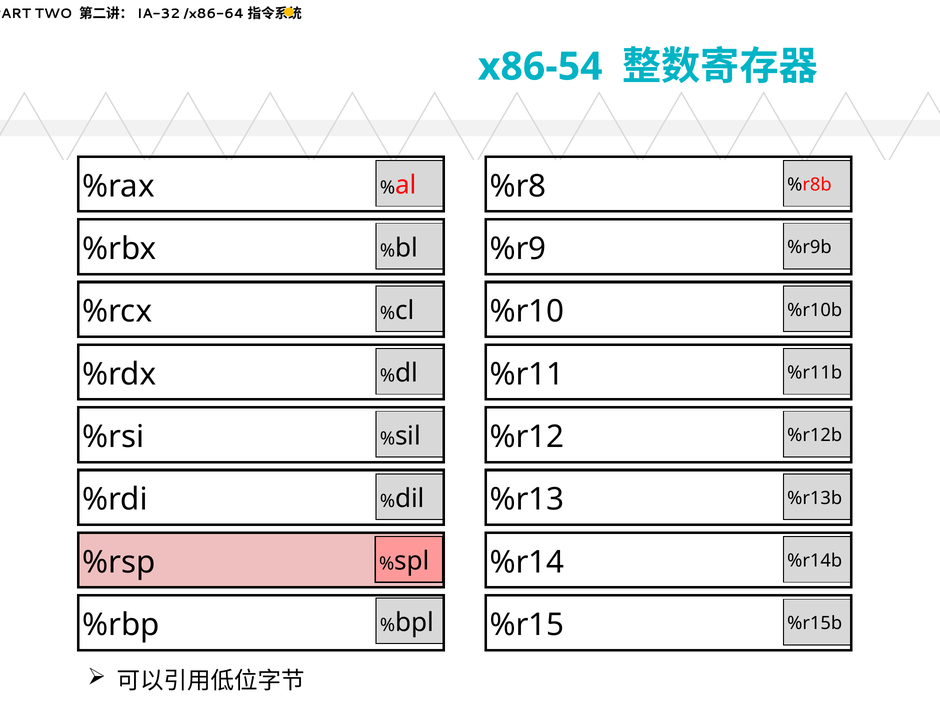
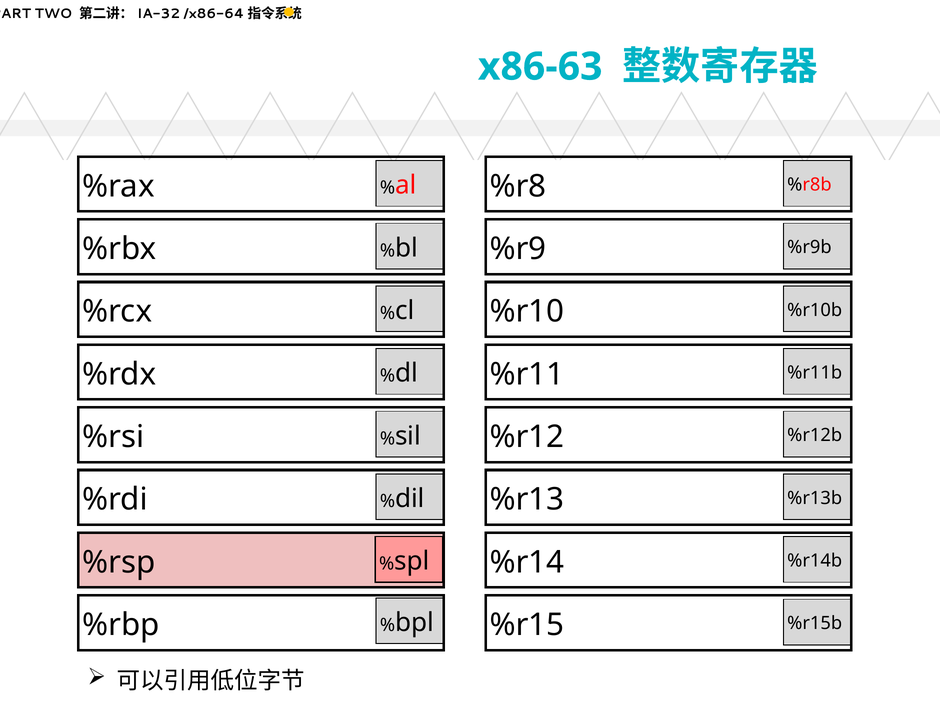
x86-54: x86-54 -> x86-63 (540, 67)
